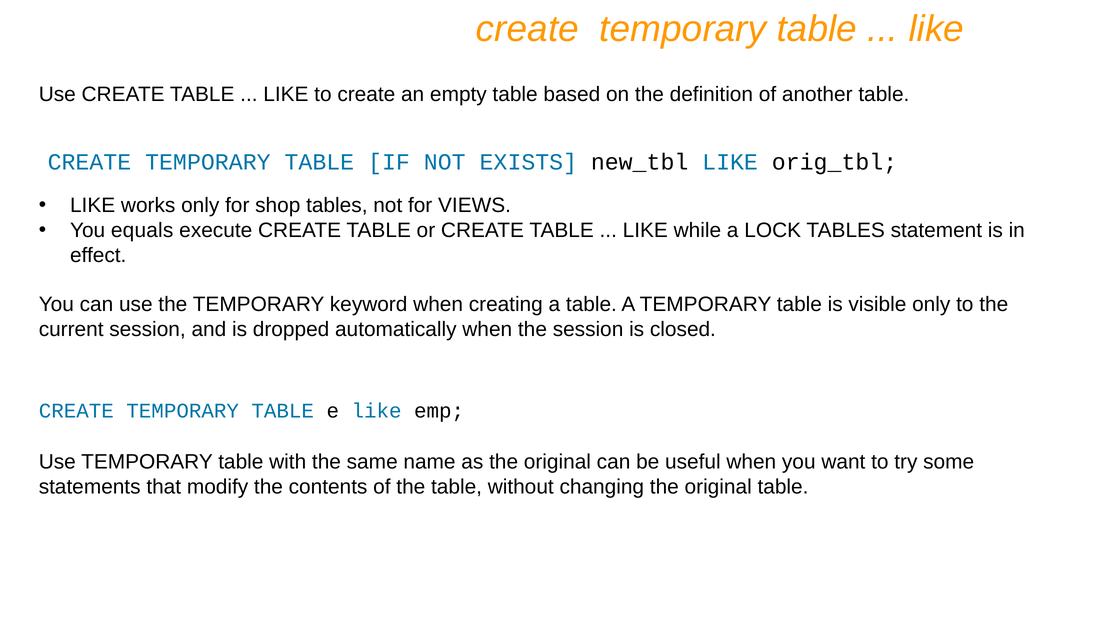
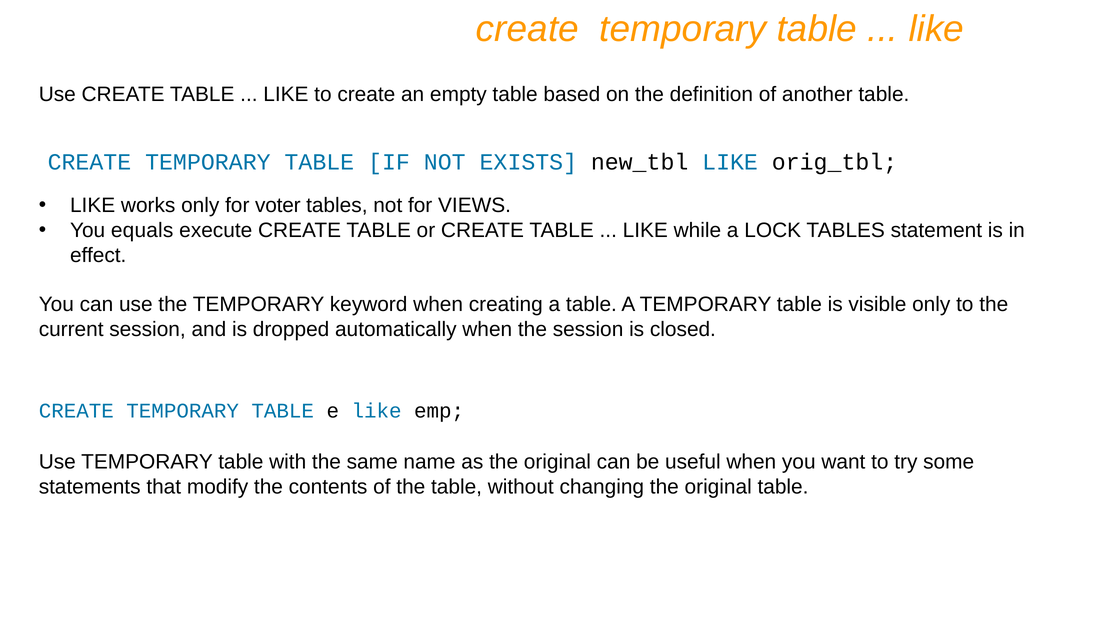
shop: shop -> voter (278, 206)
